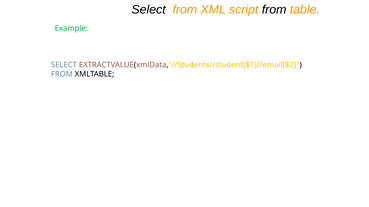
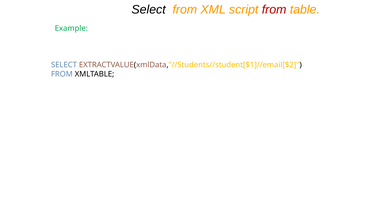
from colour: black -> red (274, 10)
